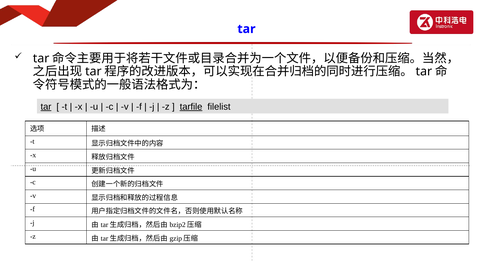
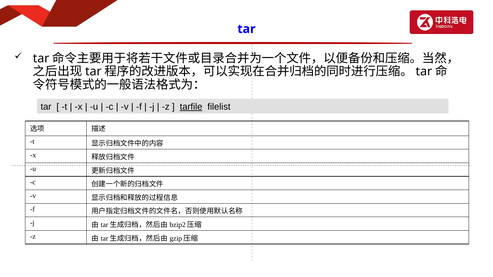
tar underline: present -> none (46, 107)
